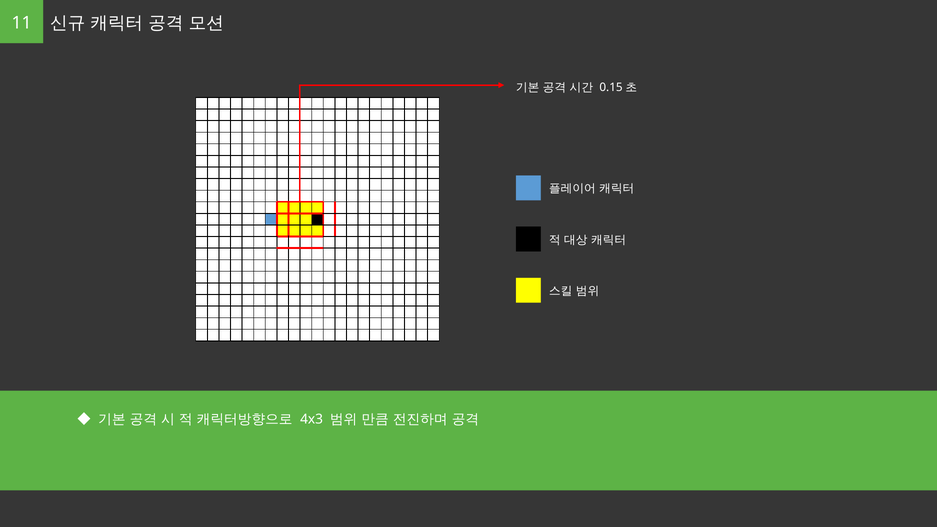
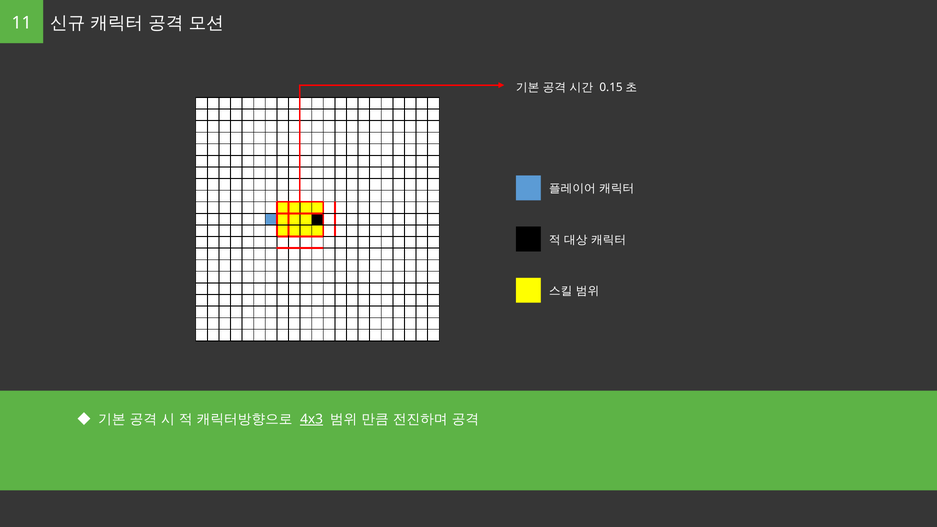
4x3 underline: none -> present (312, 419)
